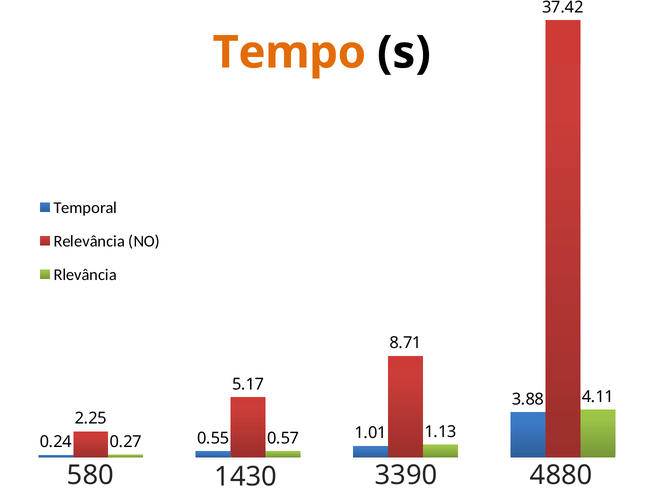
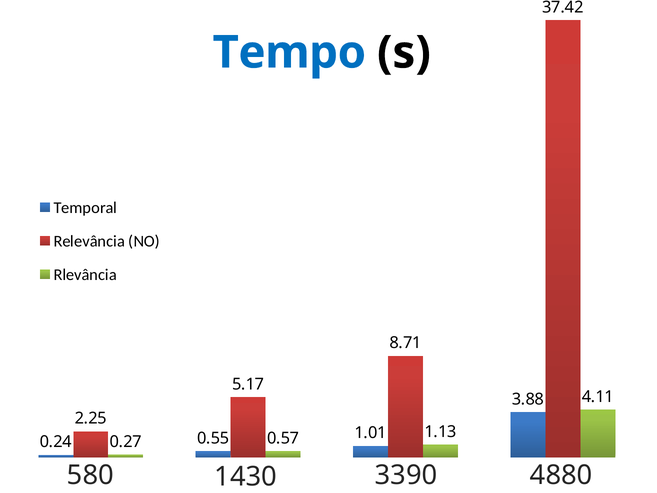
Tempo colour: orange -> blue (289, 53)
